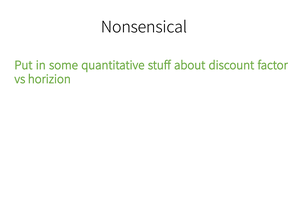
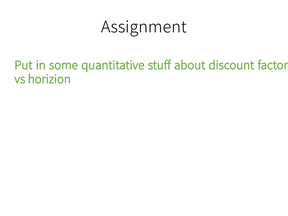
Nonsensical: Nonsensical -> Assignment (144, 27)
